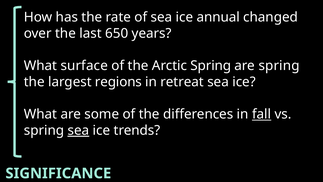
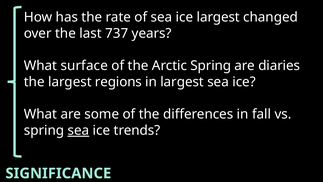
ice annual: annual -> largest (218, 17)
650: 650 -> 737 (117, 33)
are spring: spring -> diaries (279, 66)
in retreat: retreat -> largest (182, 82)
fall underline: present -> none (262, 114)
